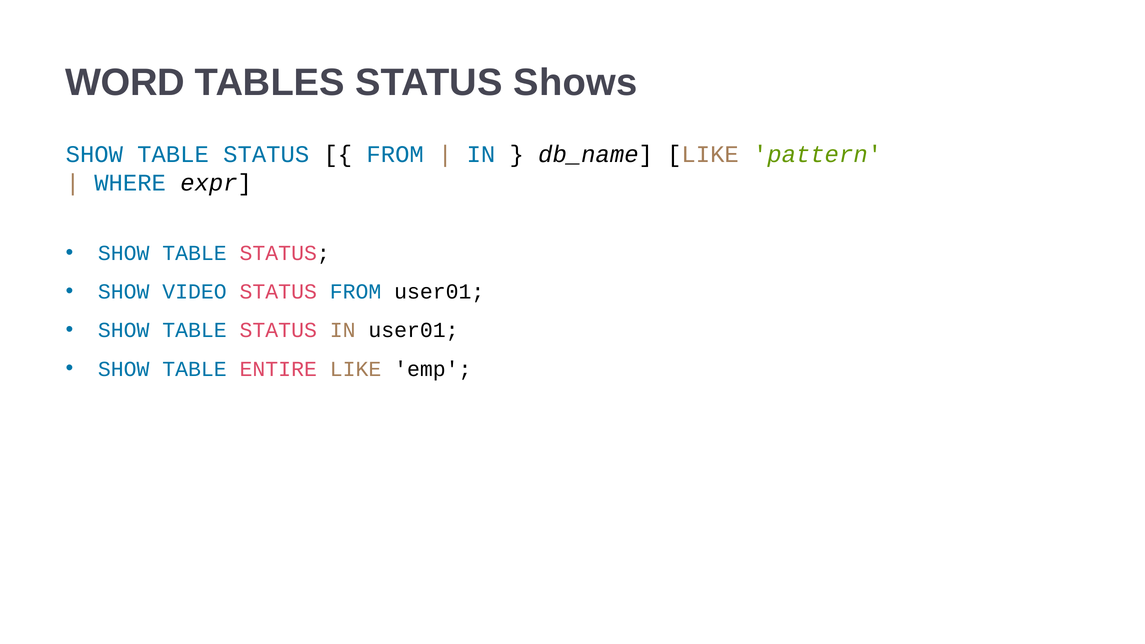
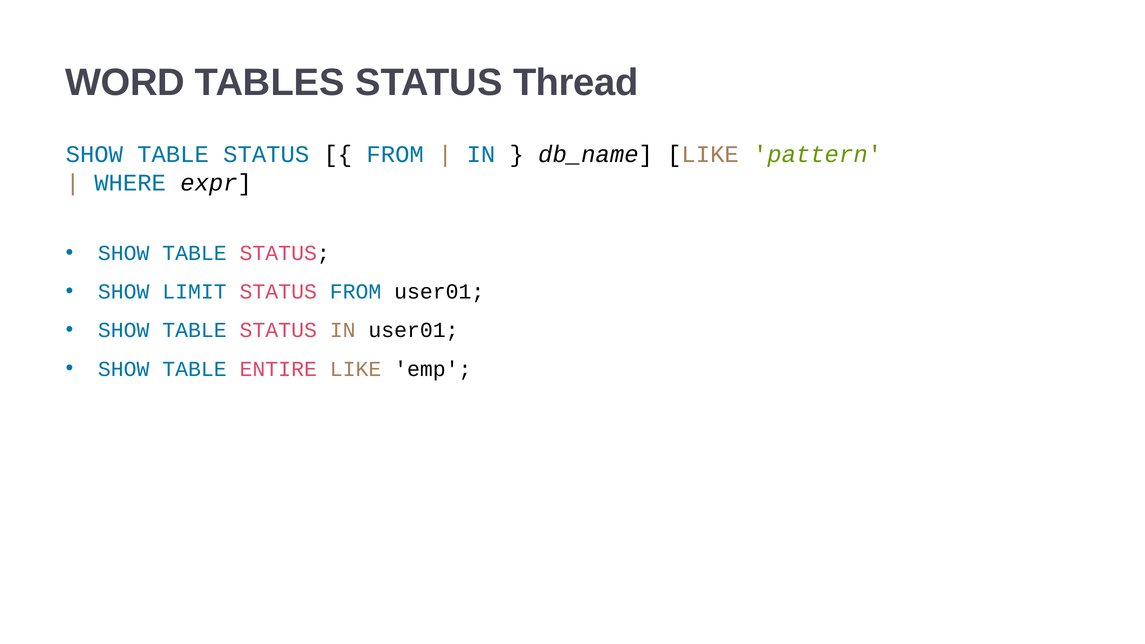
Shows: Shows -> Thread (576, 83)
VIDEO: VIDEO -> LIMIT (195, 292)
